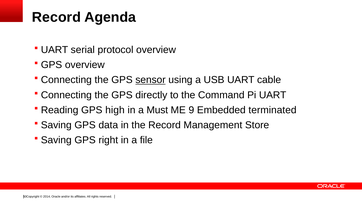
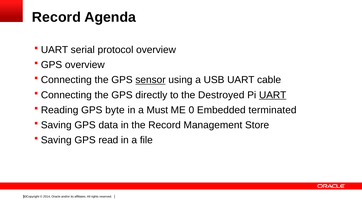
Command: Command -> Destroyed (221, 95)
UART underline: none -> present (273, 95)
high: high -> byte (115, 110)
9: 9 -> 0 (191, 110)
right: right -> read (108, 141)
